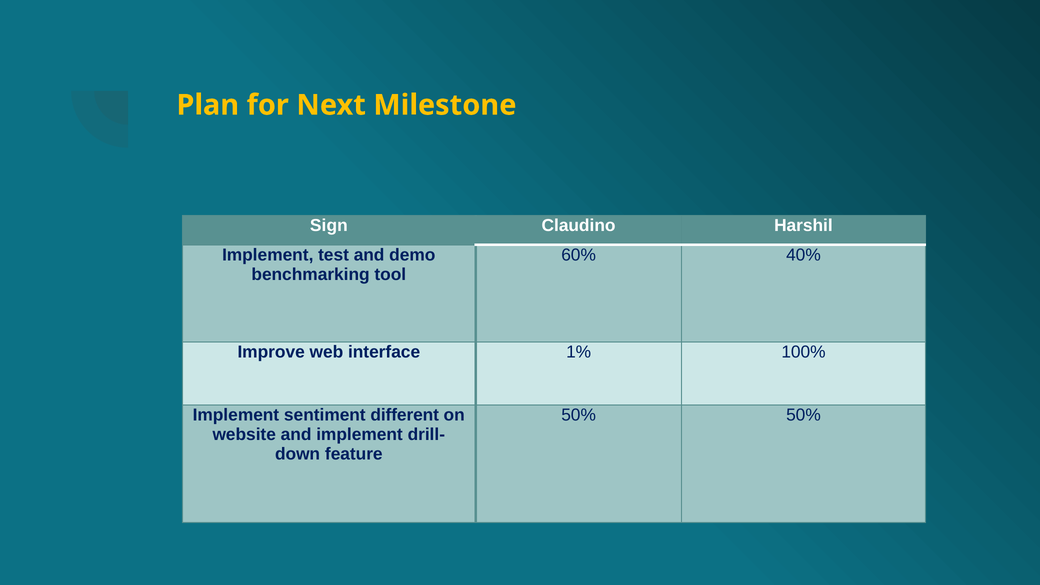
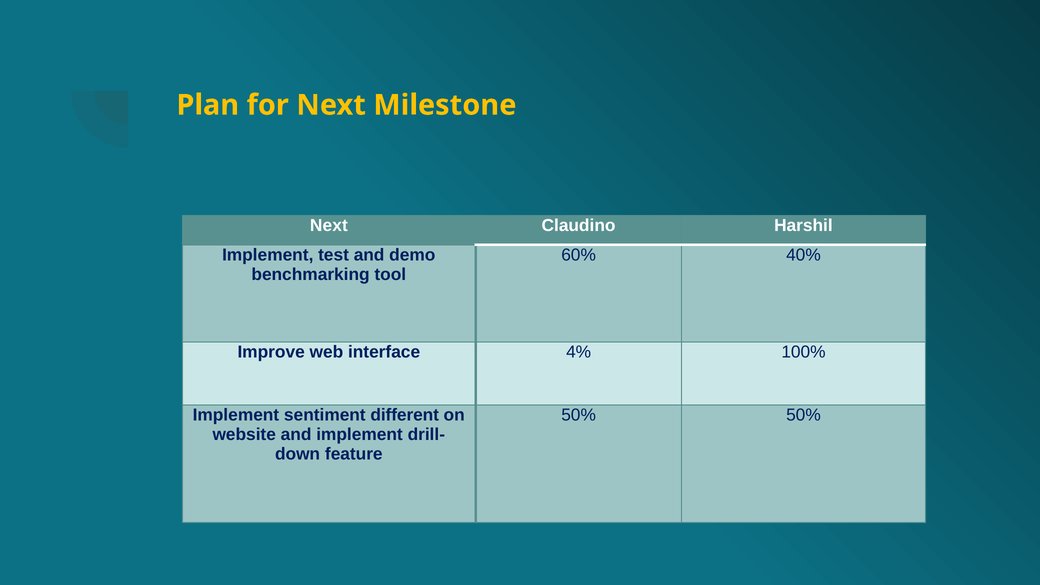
Sign: Sign -> Next (329, 226)
1%: 1% -> 4% (579, 352)
